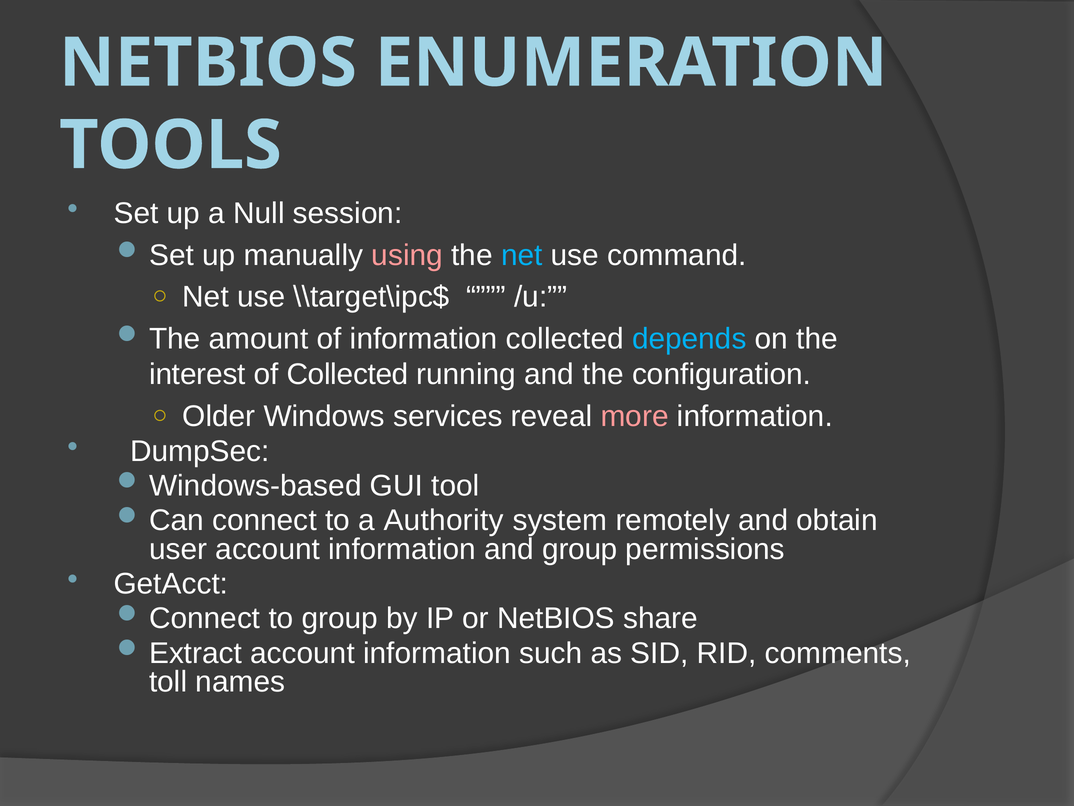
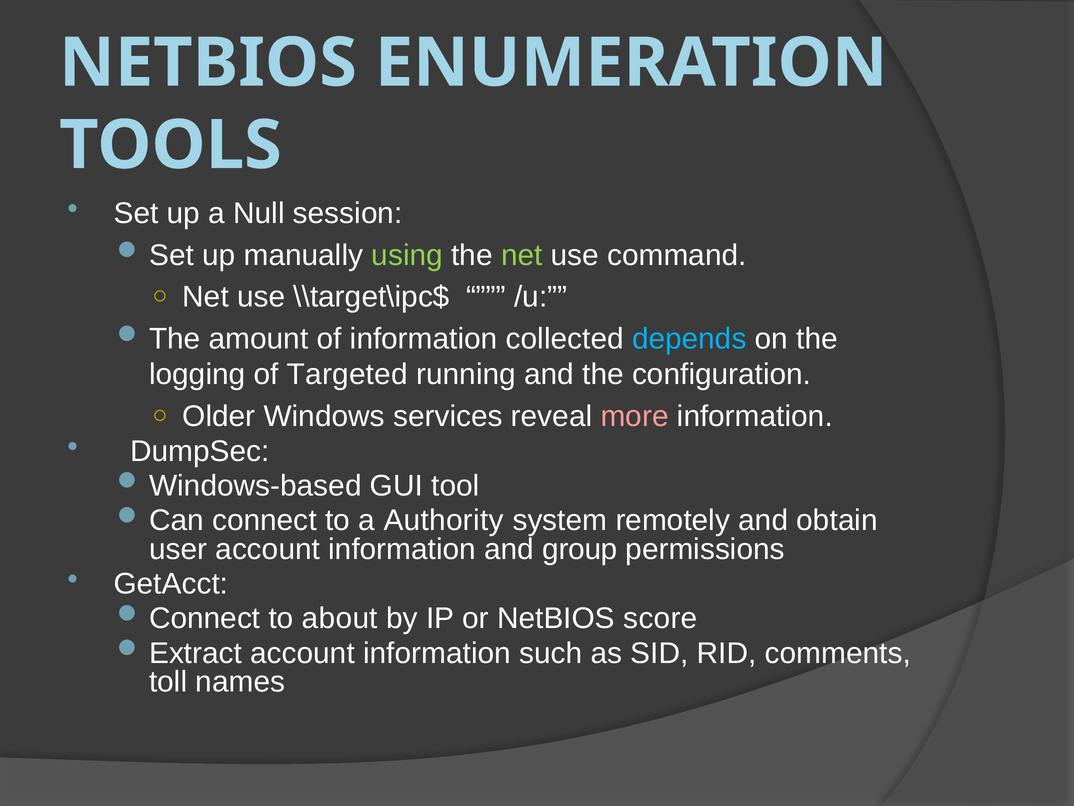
using colour: pink -> light green (407, 255)
net colour: light blue -> light green (522, 255)
interest: interest -> logging (197, 374)
of Collected: Collected -> Targeted (347, 374)
to group: group -> about (340, 618)
share: share -> score (660, 618)
